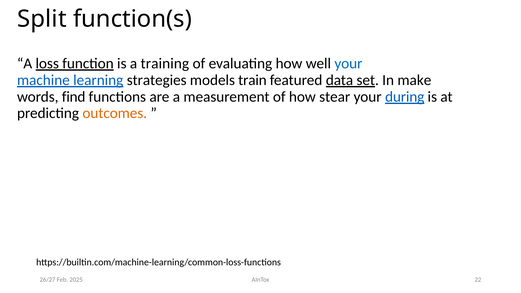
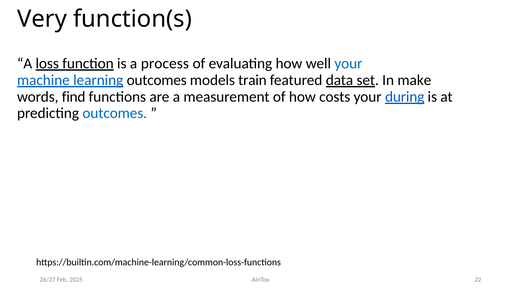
Split: Split -> Very (42, 19)
training: training -> process (165, 63)
learning strategies: strategies -> outcomes (157, 80)
stear: stear -> costs (335, 97)
outcomes colour: orange -> blue (115, 113)
